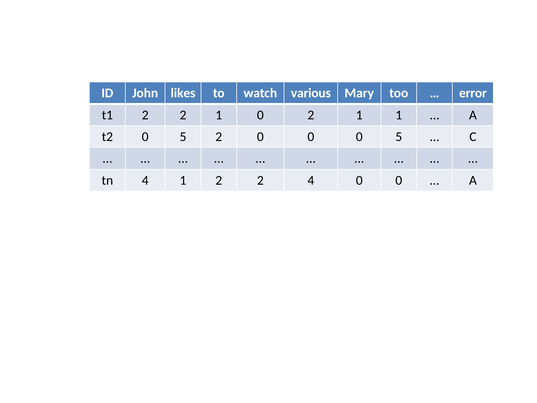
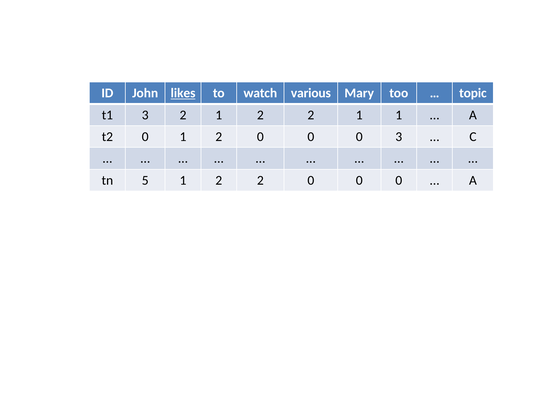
likes underline: none -> present (183, 93)
error: error -> topic (473, 93)
t1 2: 2 -> 3 (145, 115)
2 1 0: 0 -> 2 (260, 115)
t2 0 5: 5 -> 1 (183, 137)
0 0 5: 5 -> 3 (399, 137)
tn 4: 4 -> 5 (145, 180)
2 2 4: 4 -> 0 (311, 180)
